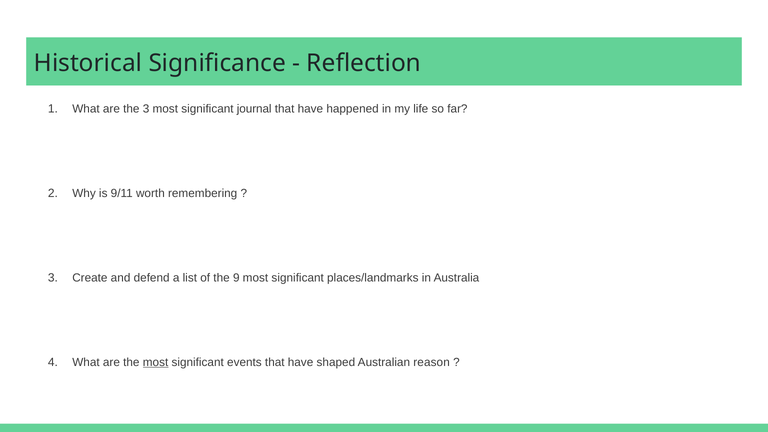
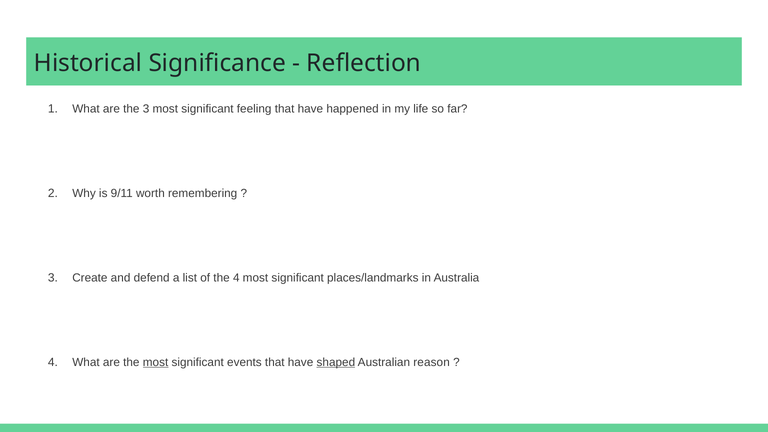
journal: journal -> feeling (254, 109)
the 9: 9 -> 4 (236, 278)
shaped underline: none -> present (336, 362)
